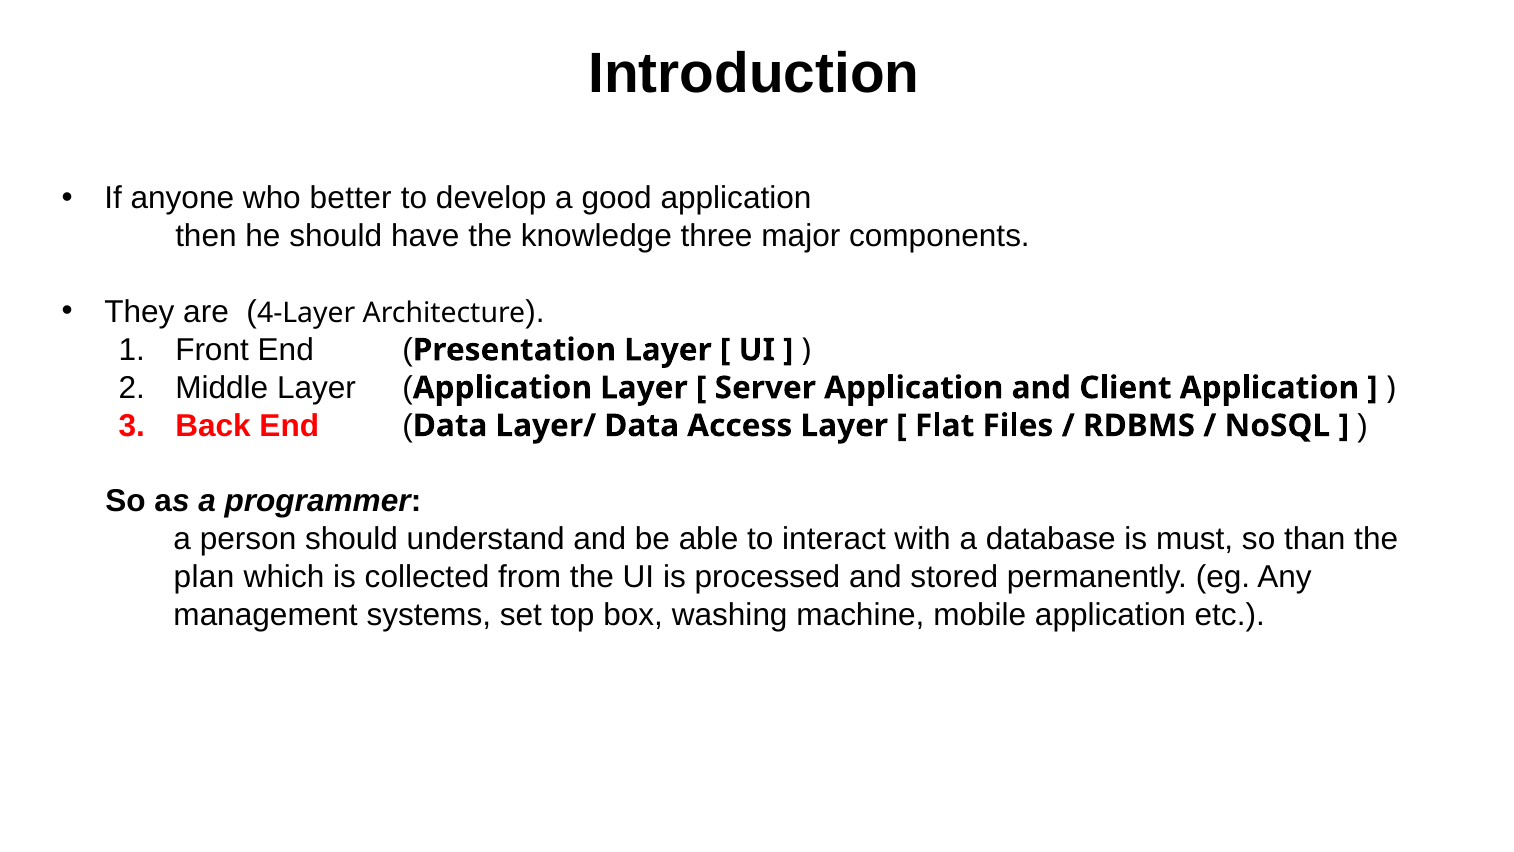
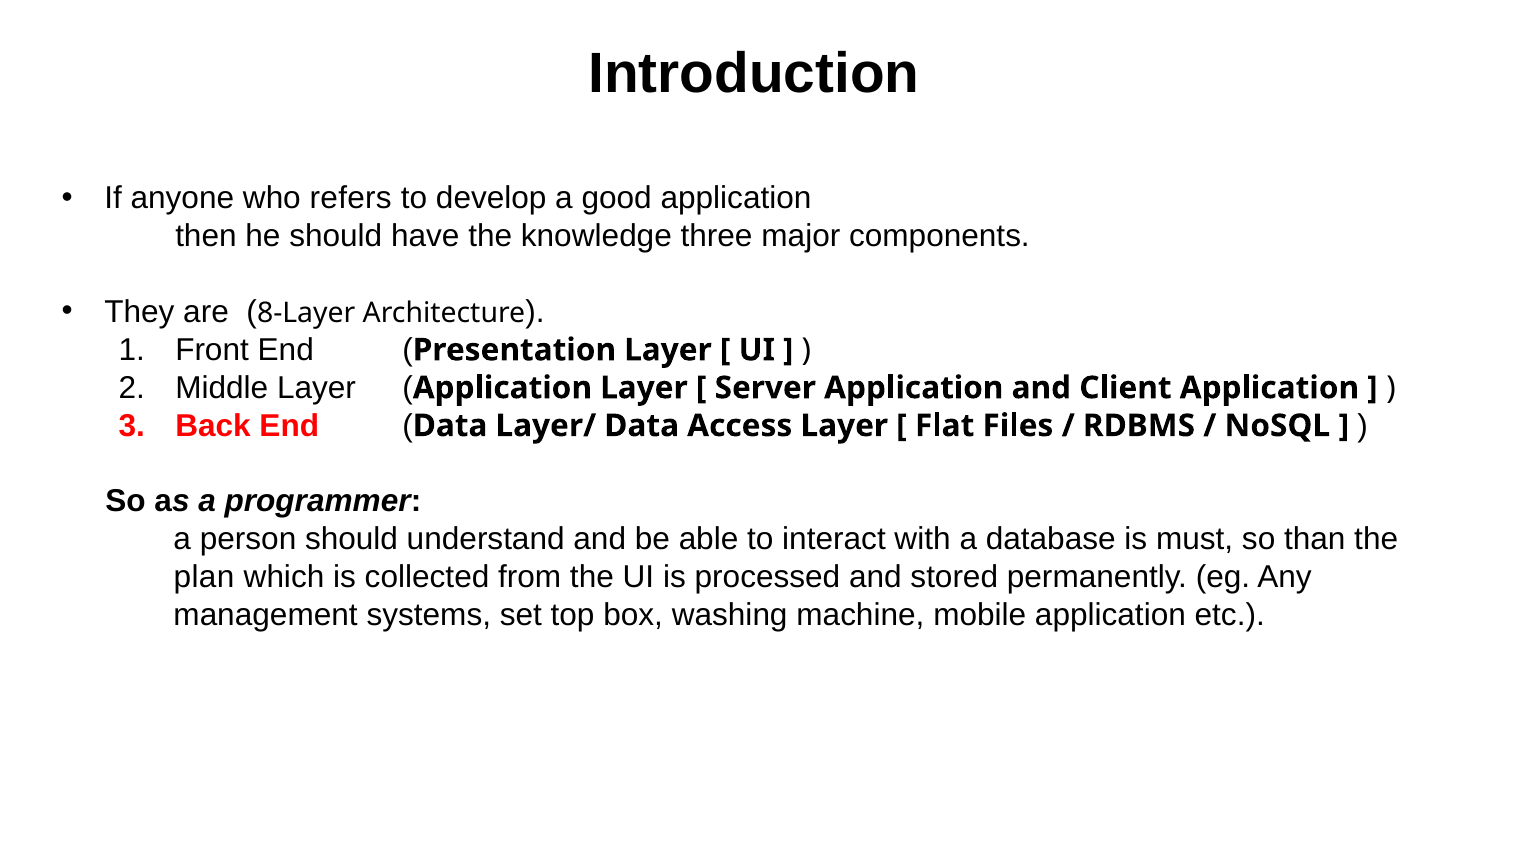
better: better -> refers (351, 198)
4-Layer: 4-Layer -> 8-Layer (306, 313)
